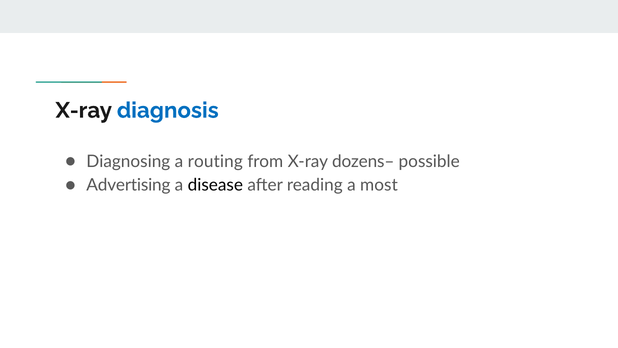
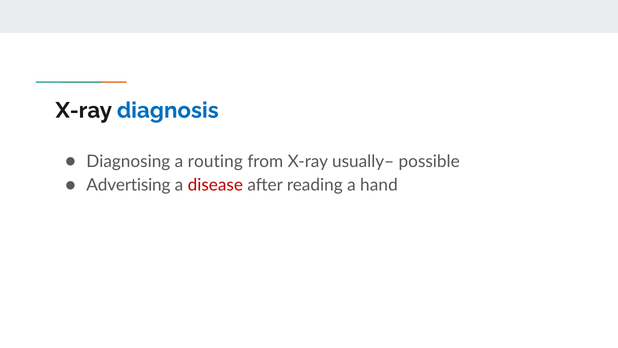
dozens–: dozens– -> usually– (363, 161)
disease colour: black -> red (215, 185)
most: most -> hand (379, 185)
